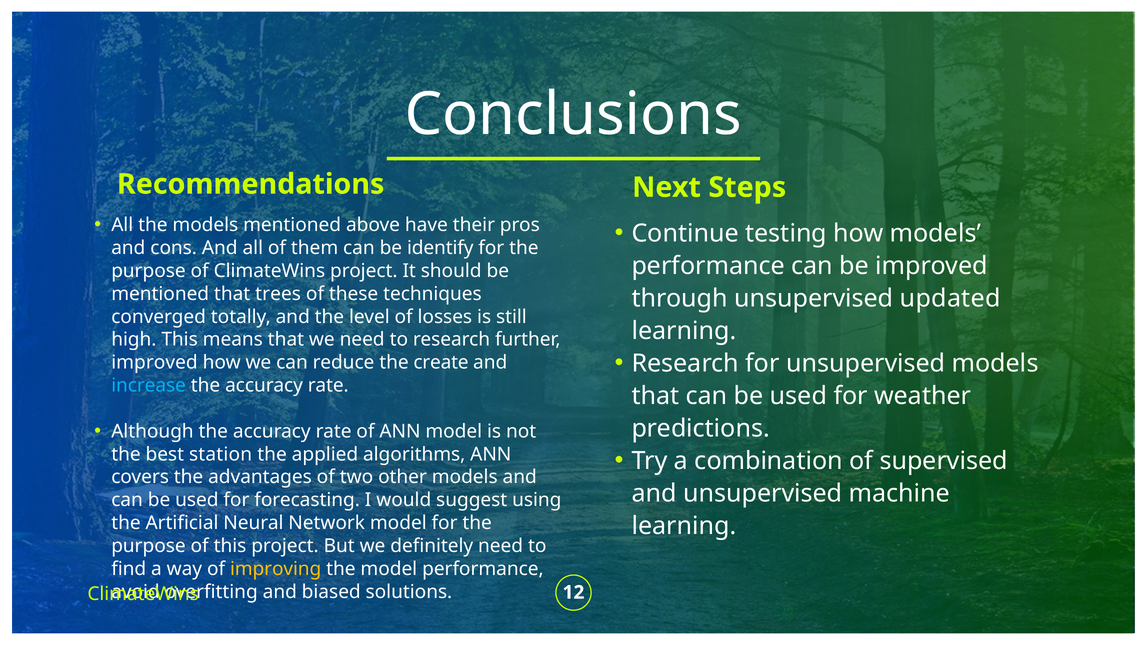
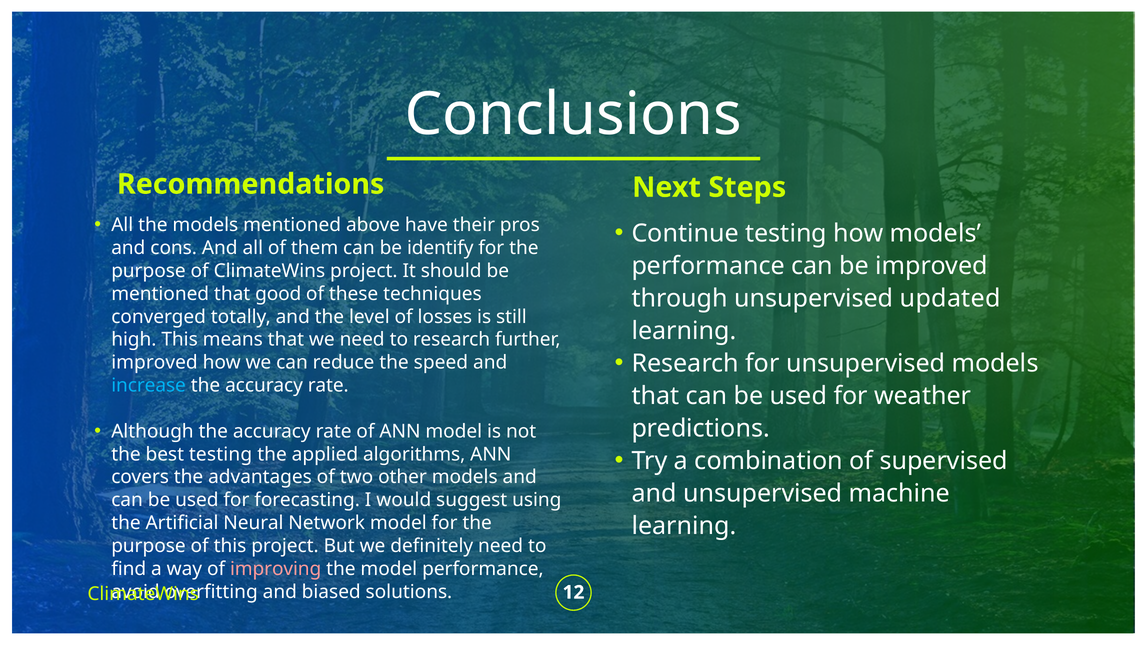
trees: trees -> good (278, 294)
create: create -> speed (441, 363)
best station: station -> testing (221, 454)
improving colour: yellow -> pink (276, 569)
